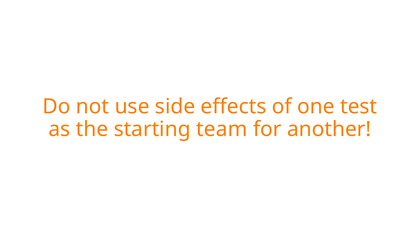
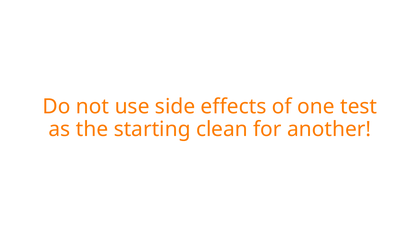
team: team -> clean (222, 129)
